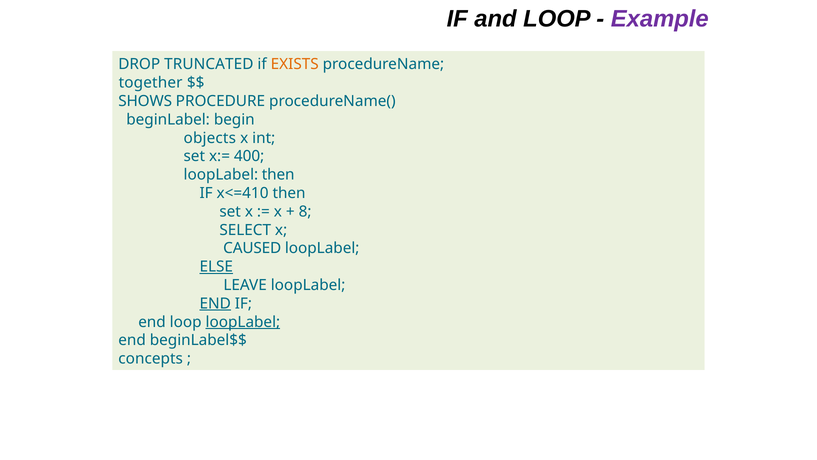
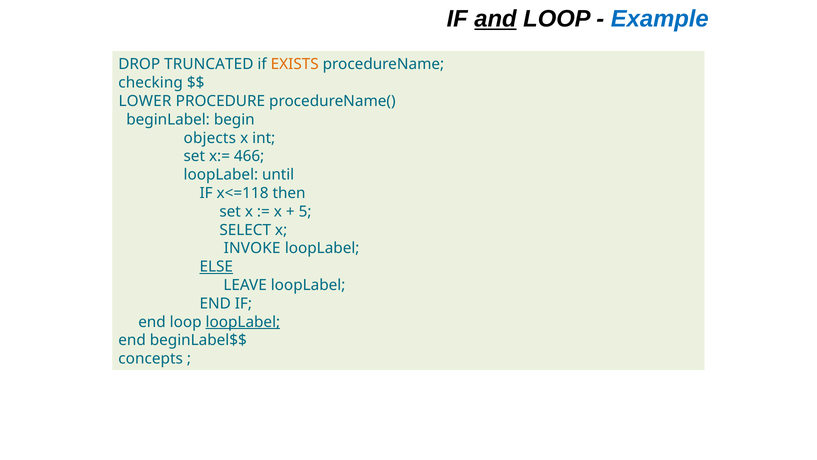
and underline: none -> present (495, 19)
Example colour: purple -> blue (660, 19)
together: together -> checking (151, 83)
SHOWS: SHOWS -> LOWER (145, 101)
400: 400 -> 466 (249, 156)
loopLabel then: then -> until (278, 175)
x<=410: x<=410 -> x<=118 (243, 193)
8: 8 -> 5 (305, 211)
CAUSED: CAUSED -> INVOKE (252, 248)
END underline: present -> none (215, 303)
